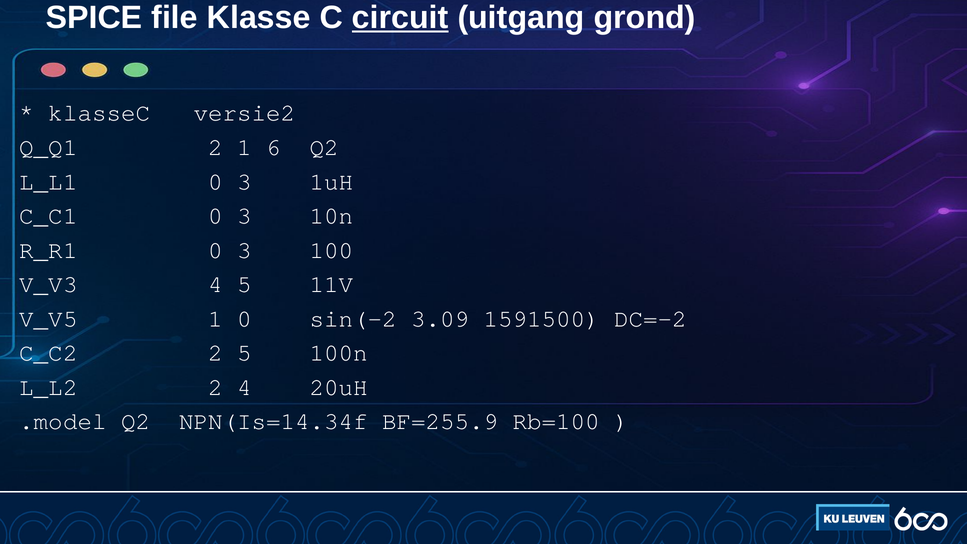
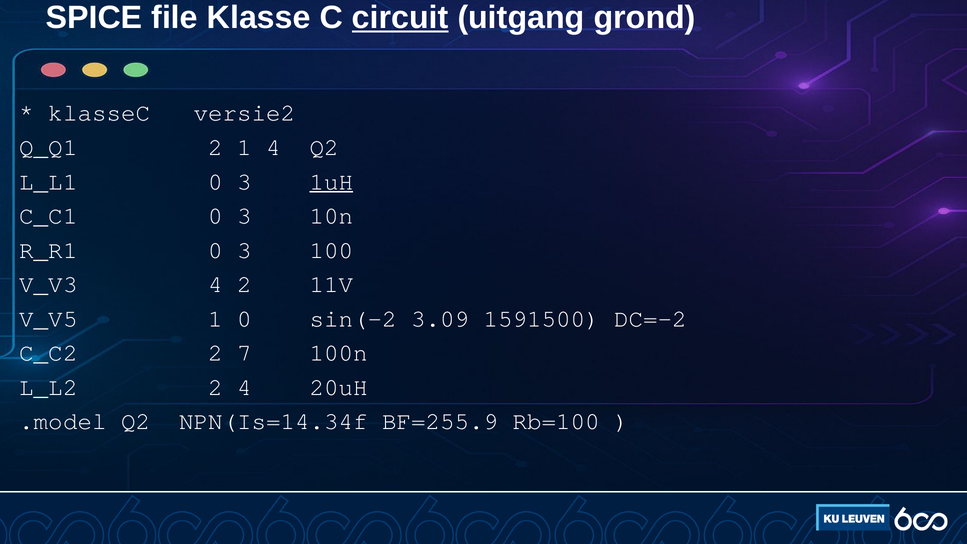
1 6: 6 -> 4 (273, 147)
1uH underline: none -> present (331, 181)
4 5: 5 -> 2 (244, 284)
2 5: 5 -> 7 (244, 353)
